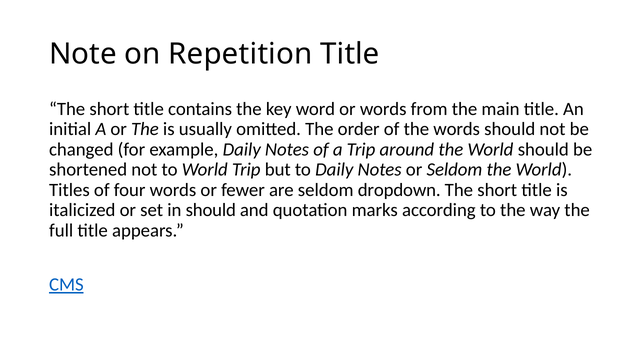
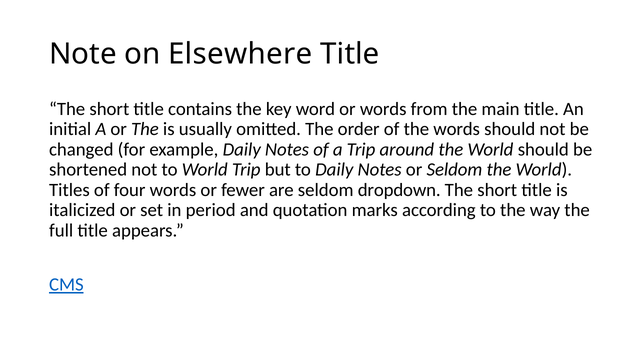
Repetition: Repetition -> Elsewhere (240, 54)
in should: should -> period (211, 210)
